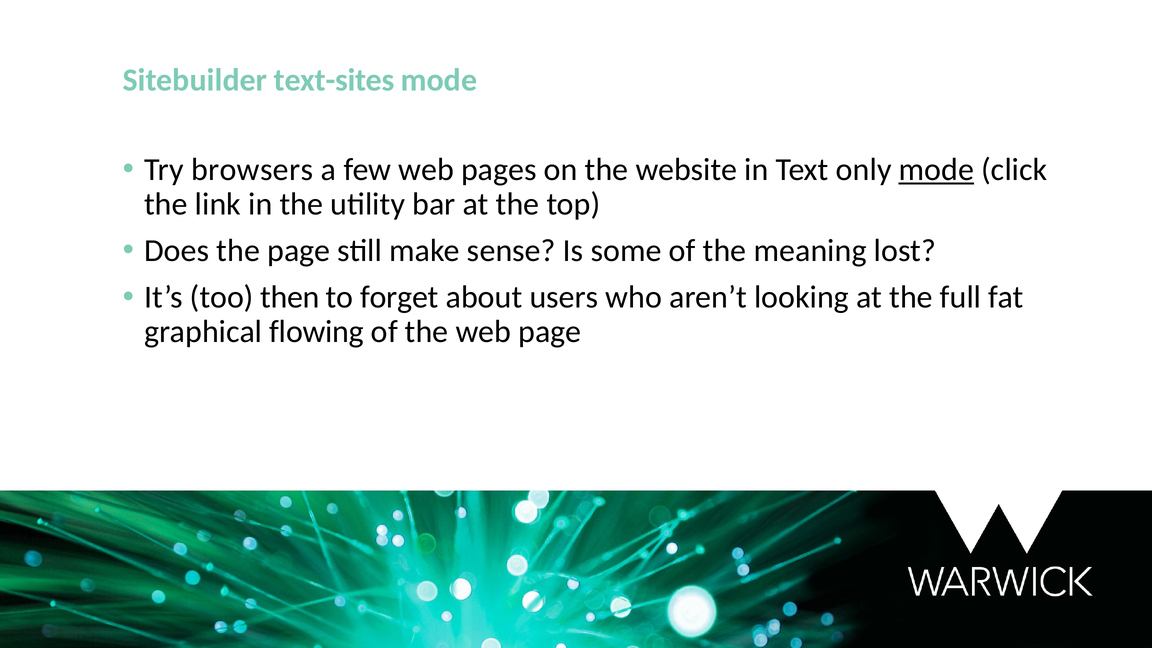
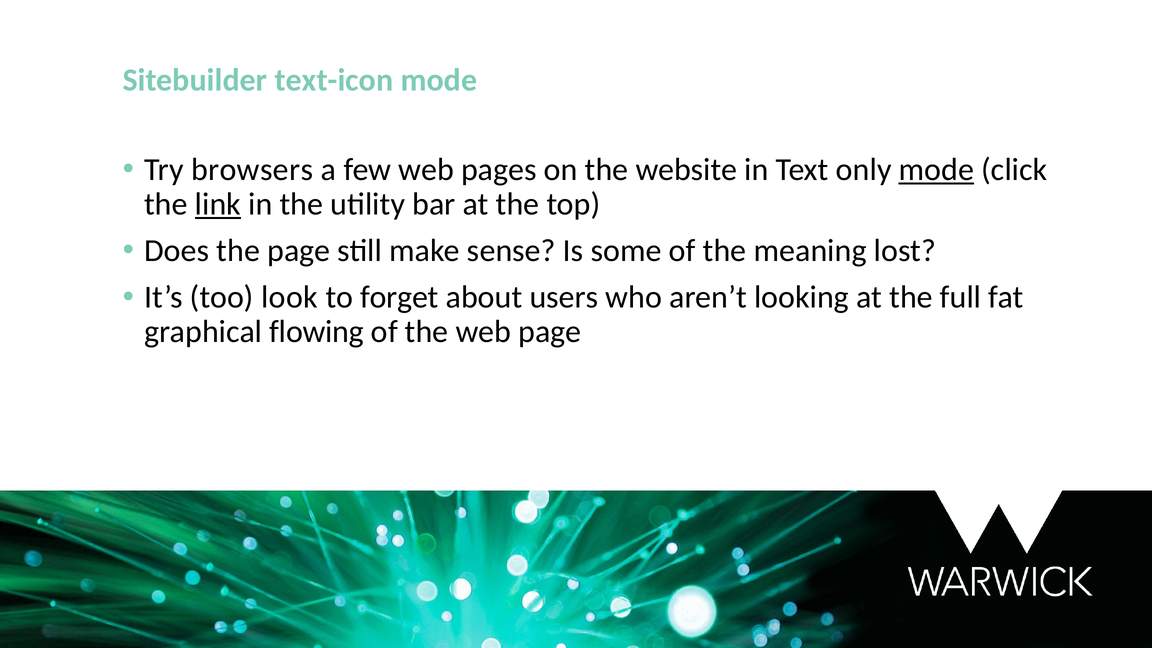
text-sites: text-sites -> text-icon (334, 80)
link underline: none -> present (218, 204)
then: then -> look (290, 297)
